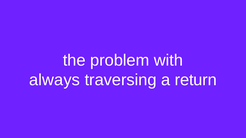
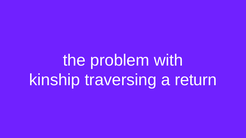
always: always -> kinship (55, 80)
